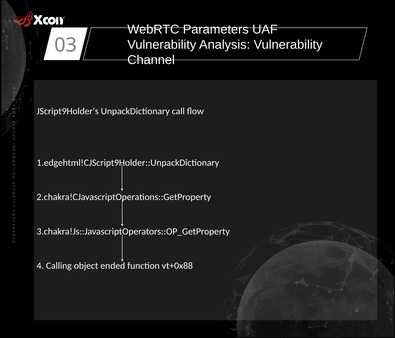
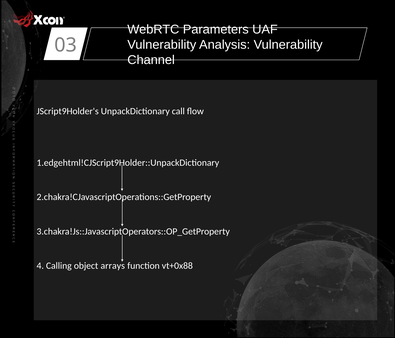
ended: ended -> arrays (113, 266)
